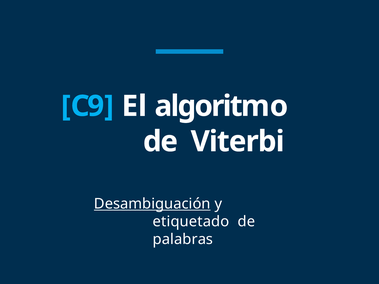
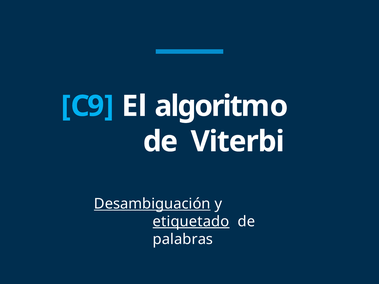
etiquetado underline: none -> present (191, 222)
